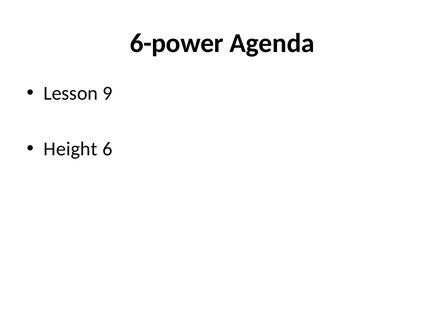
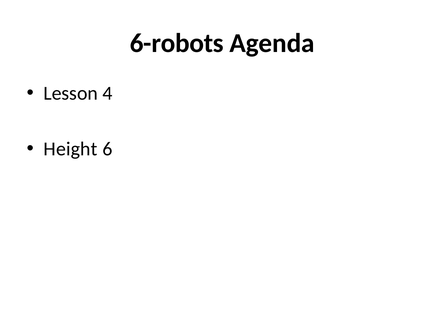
6-power: 6-power -> 6-robots (177, 43)
9: 9 -> 4 (107, 93)
